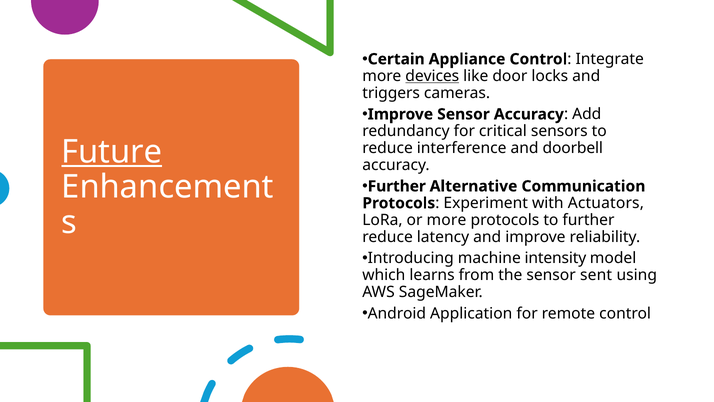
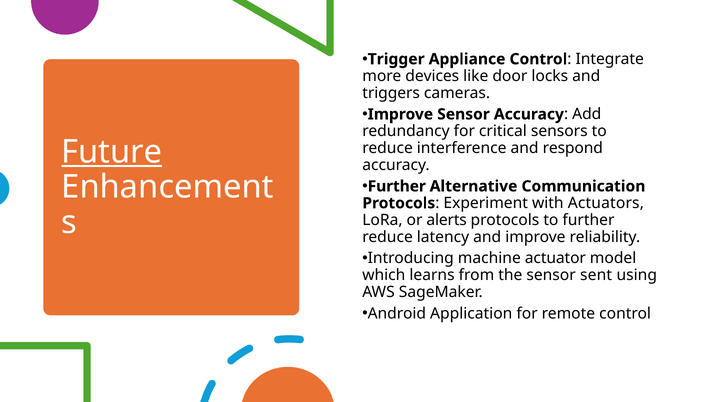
Certain: Certain -> Trigger (396, 59)
devices underline: present -> none (432, 76)
doorbell: doorbell -> respond (573, 148)
or more: more -> alerts (447, 220)
intensity: intensity -> actuator (555, 258)
